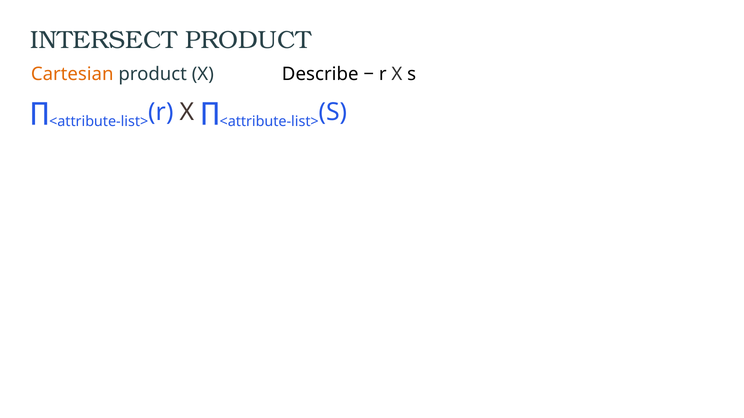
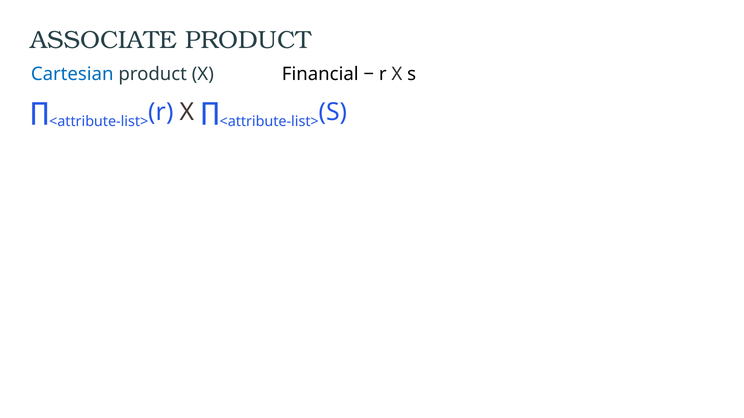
INTERSECT: INTERSECT -> ASSOCIATE (104, 40)
Cartesian colour: orange -> blue (72, 74)
Describe: Describe -> Financial (320, 74)
